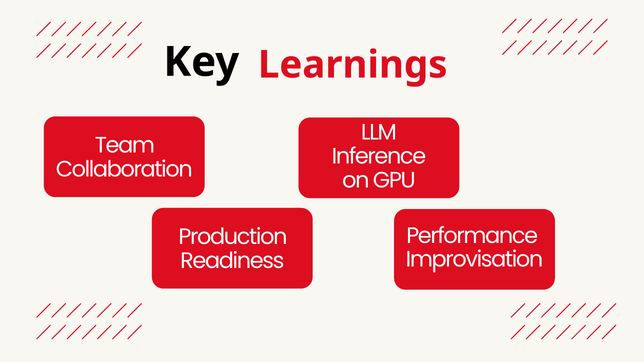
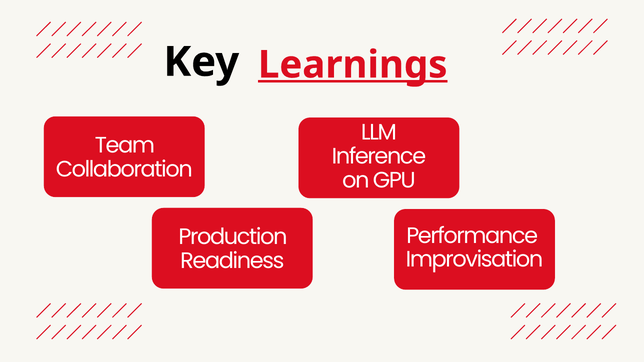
Learnings underline: none -> present (353, 65)
